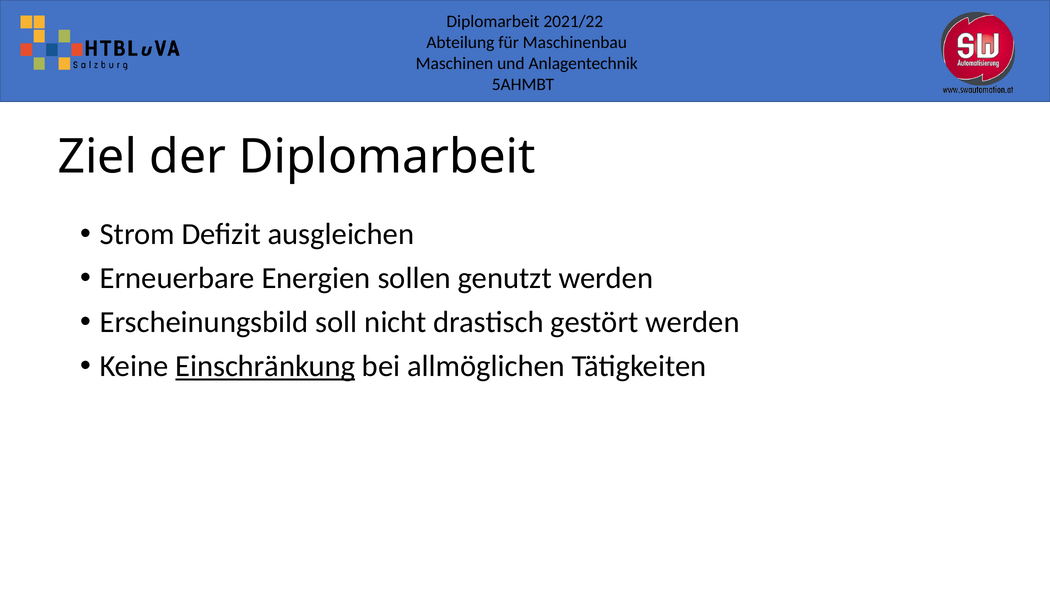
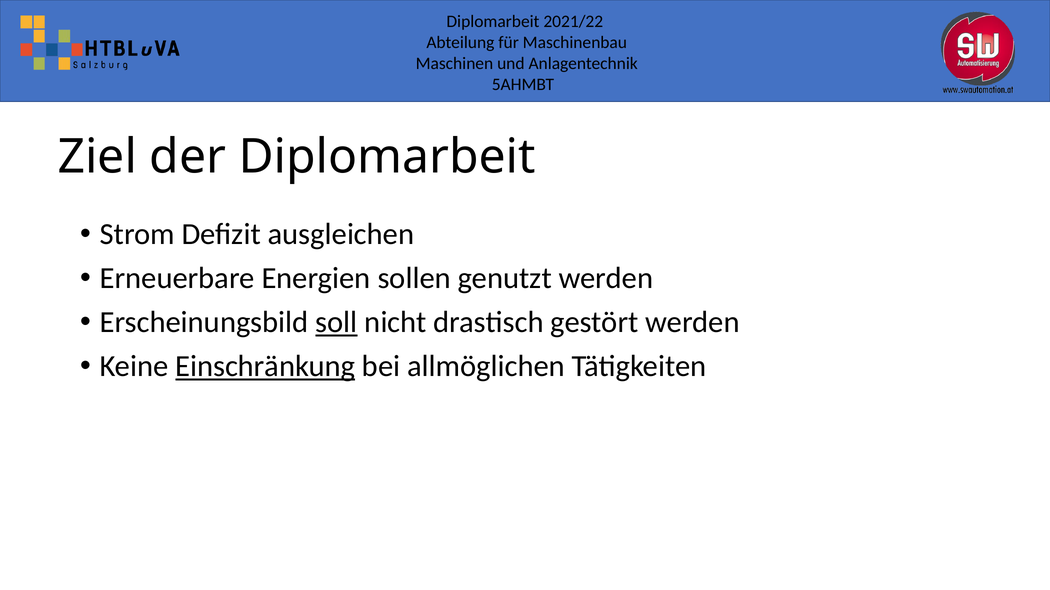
soll underline: none -> present (336, 323)
